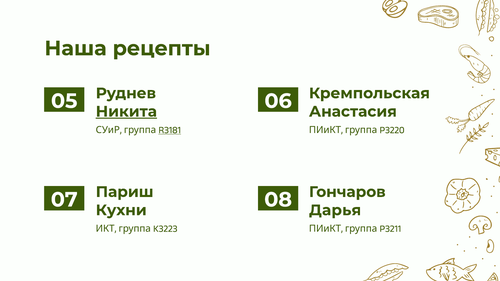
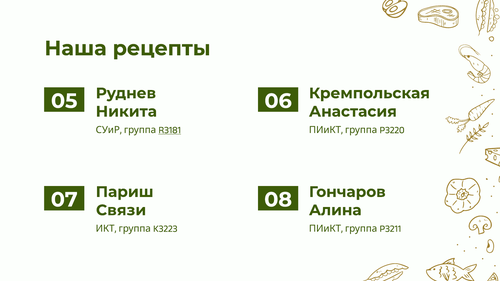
Никита underline: present -> none (126, 112)
Кухни: Кухни -> Связи (121, 210)
Дарья: Дарья -> Алина (335, 210)
